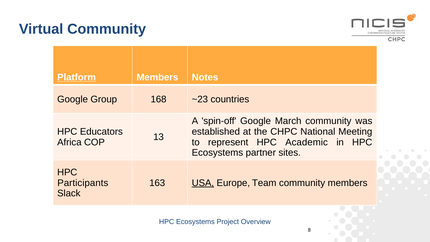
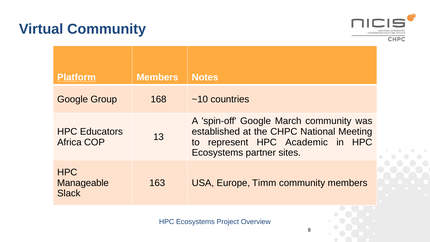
~23: ~23 -> ~10 (200, 99)
Participants: Participants -> Manageable (83, 183)
USA underline: present -> none (203, 183)
Team: Team -> Timm (264, 183)
